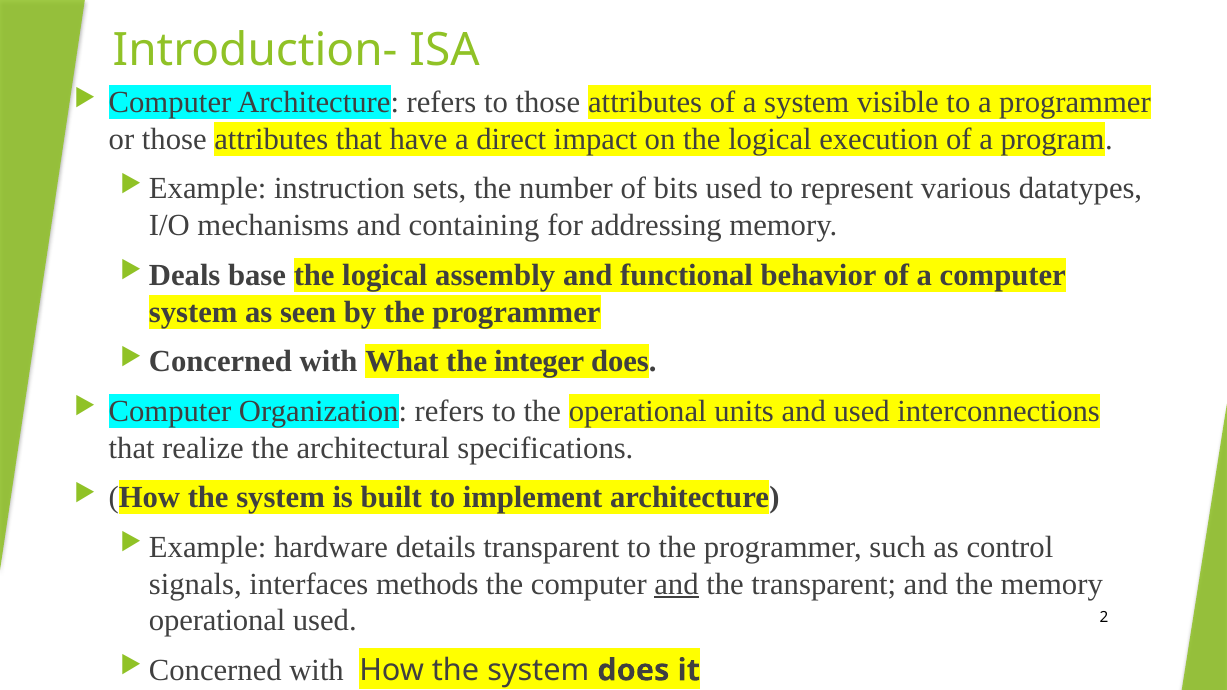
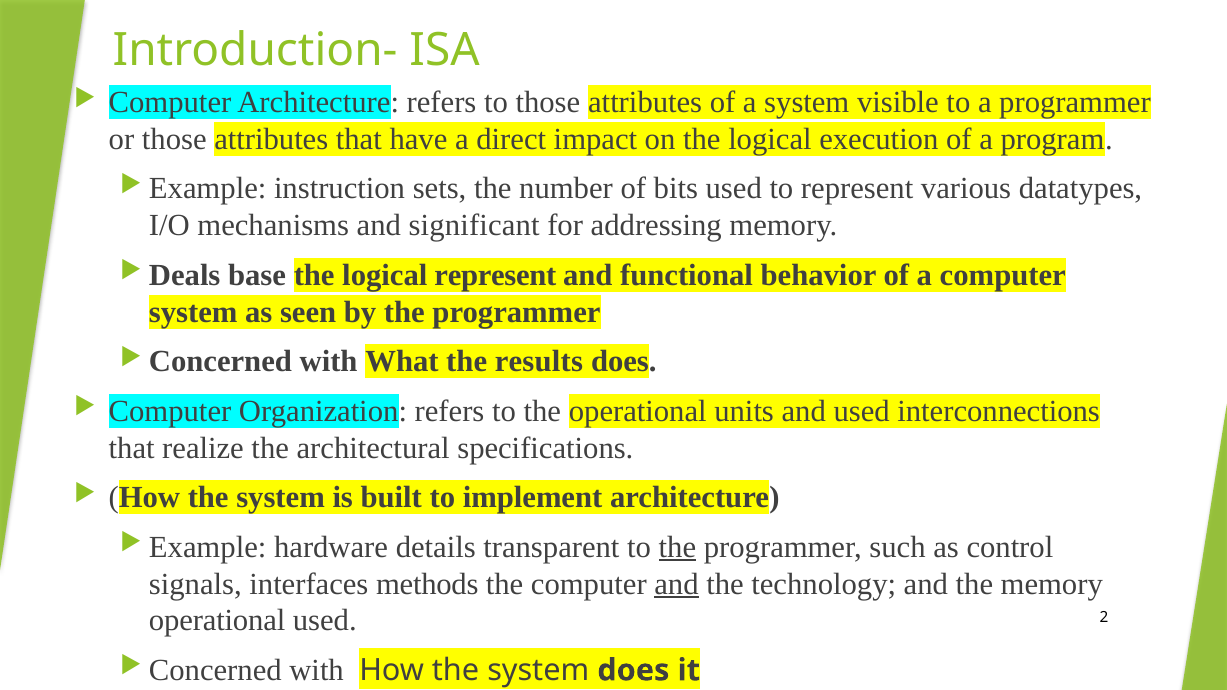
containing: containing -> significant (474, 226)
logical assembly: assembly -> represent (495, 275)
integer: integer -> results (539, 362)
the underline: none -> present (677, 547)
the transparent: transparent -> technology (824, 584)
